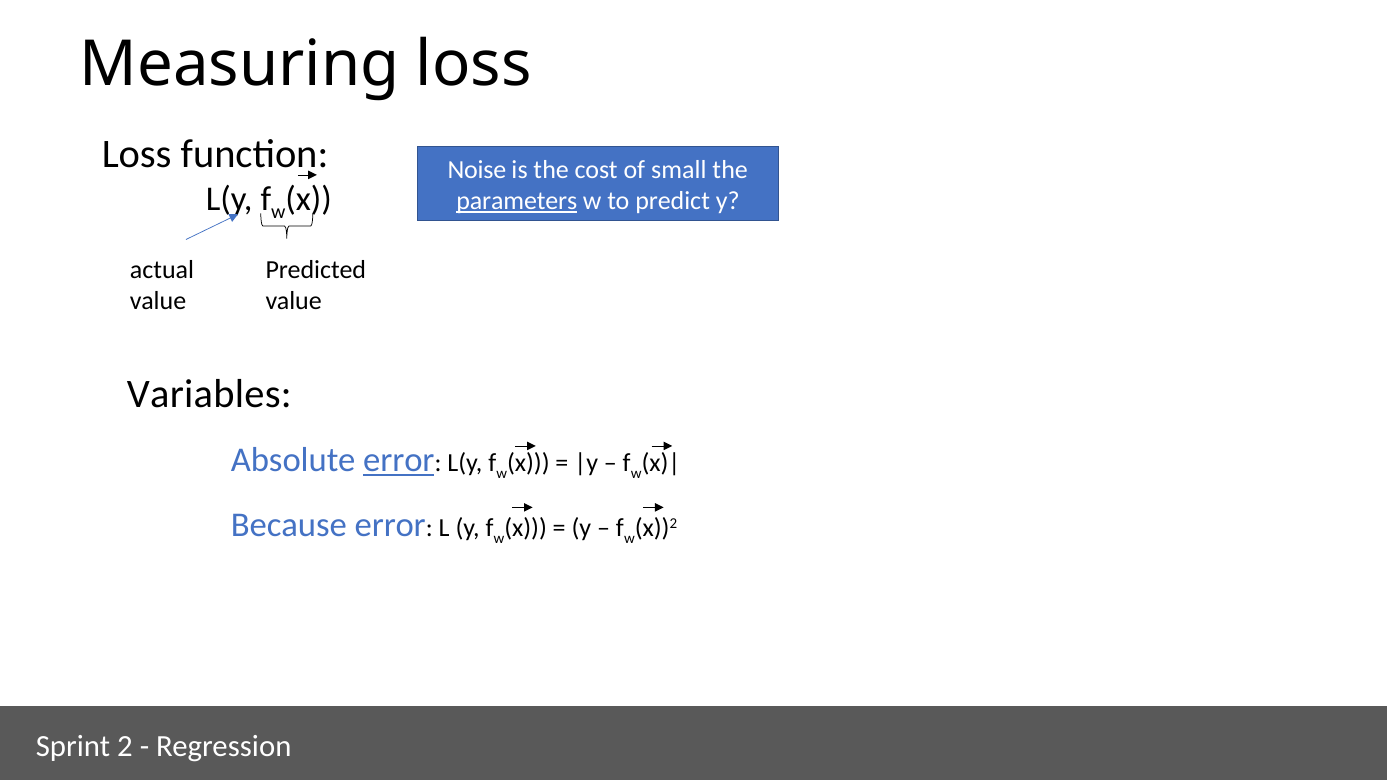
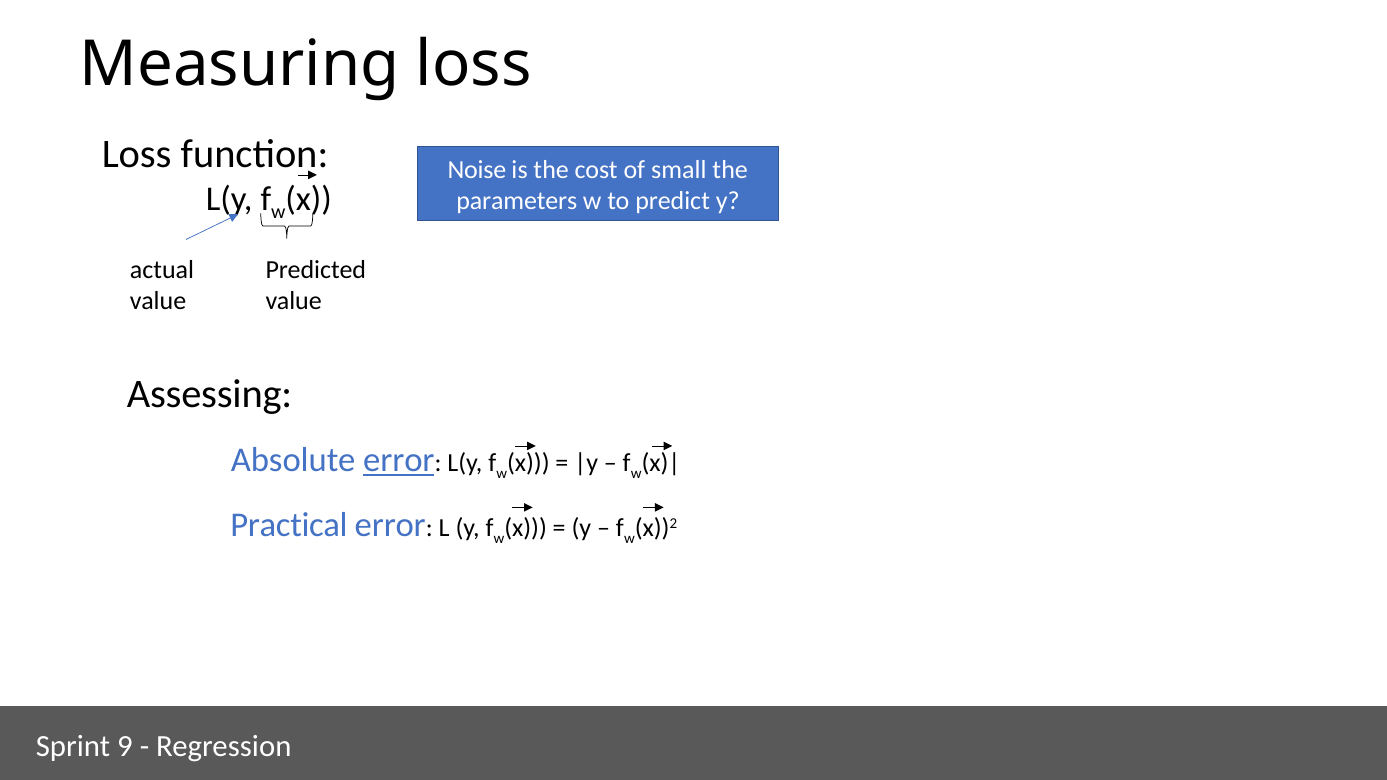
parameters underline: present -> none (517, 201)
Variables: Variables -> Assessing (210, 395)
Because: Because -> Practical (289, 525)
2: 2 -> 9 (125, 747)
